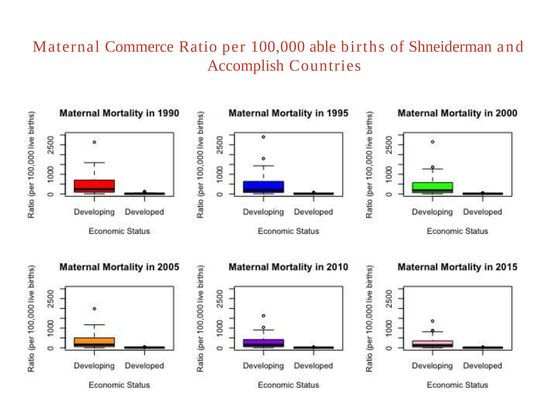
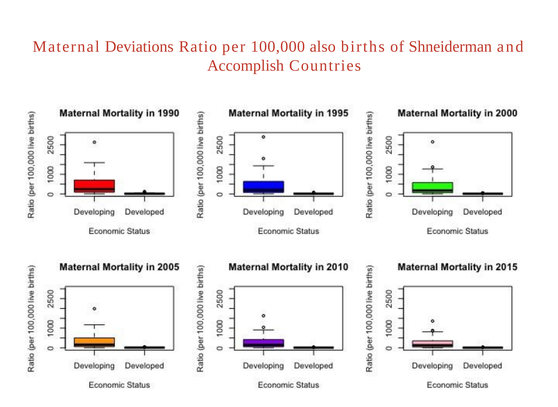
Commerce: Commerce -> Deviations (139, 47)
able: able -> also (323, 47)
